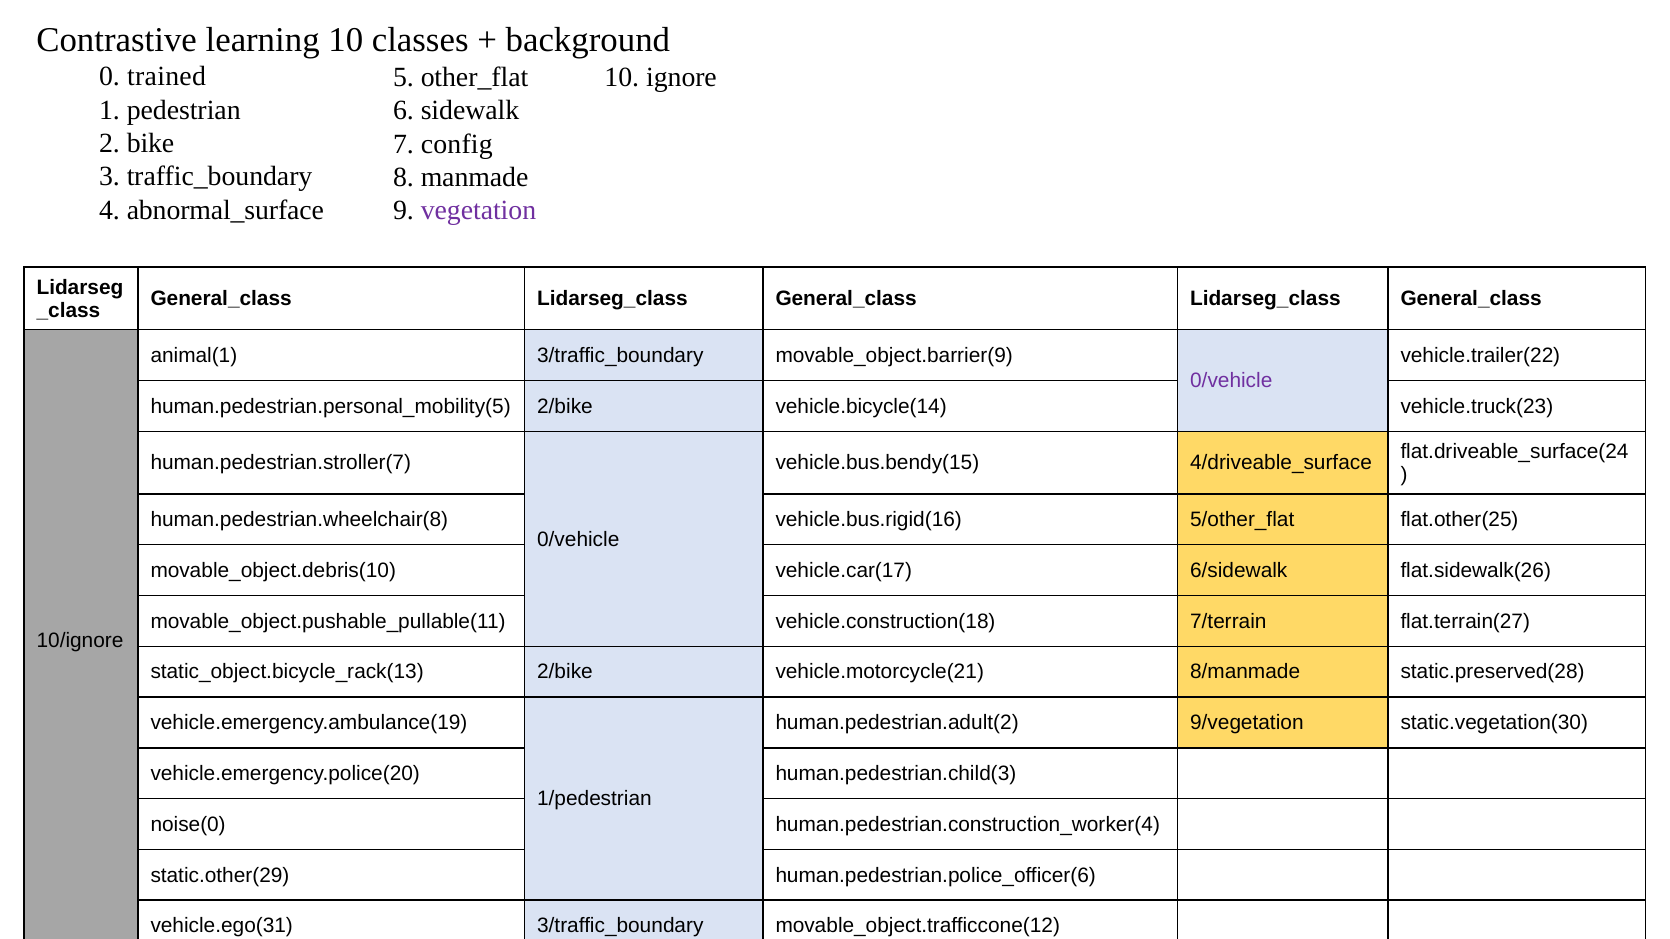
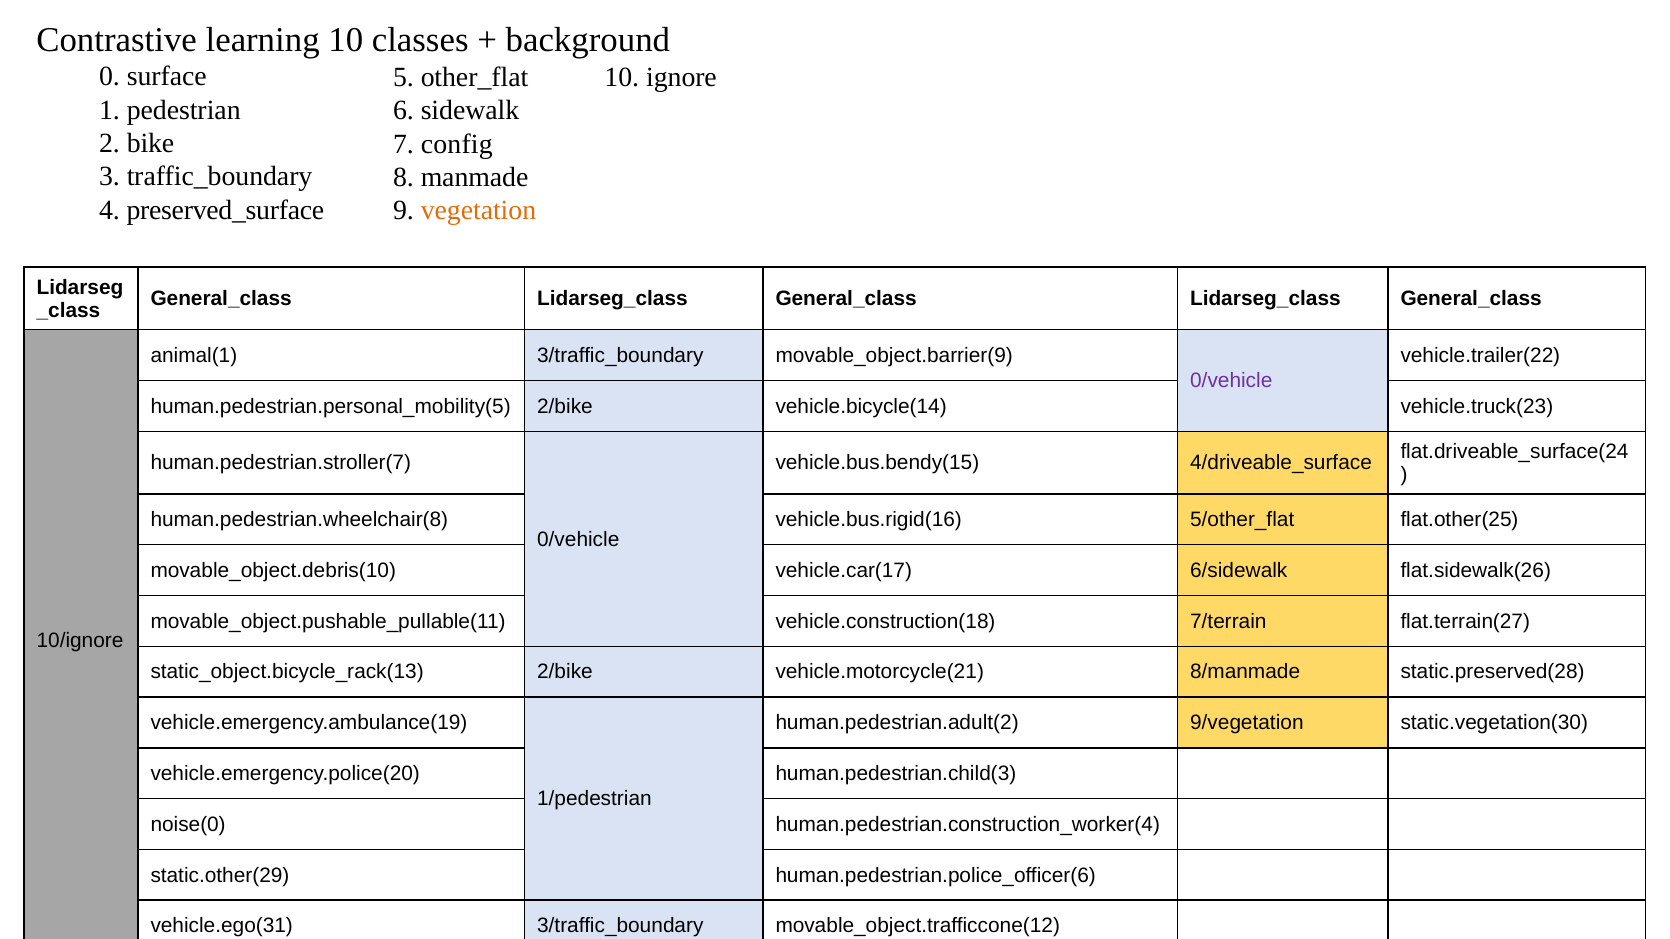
trained: trained -> surface (167, 77)
abnormal_surface: abnormal_surface -> preserved_surface (225, 210)
vegetation colour: purple -> orange (478, 211)
